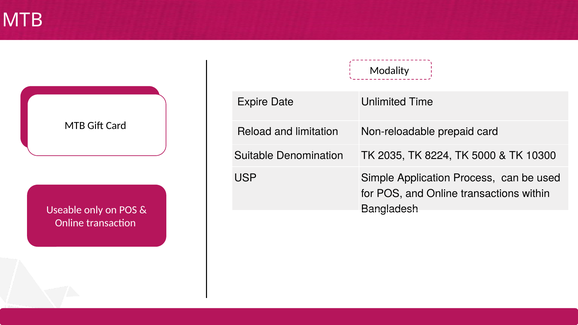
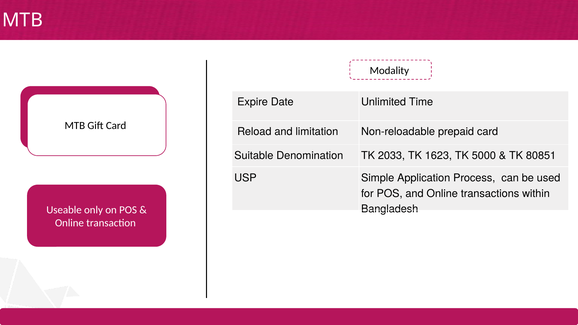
2035: 2035 -> 2033 (391, 156)
8224: 8224 -> 1623 (438, 156)
10300: 10300 -> 80851 (541, 156)
